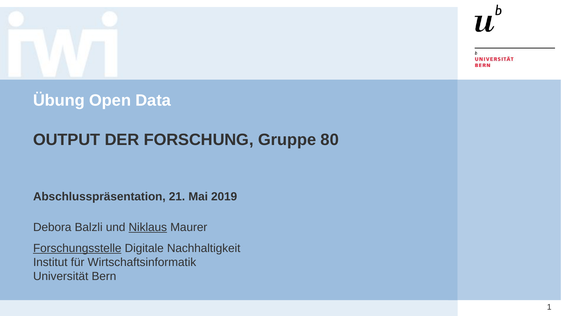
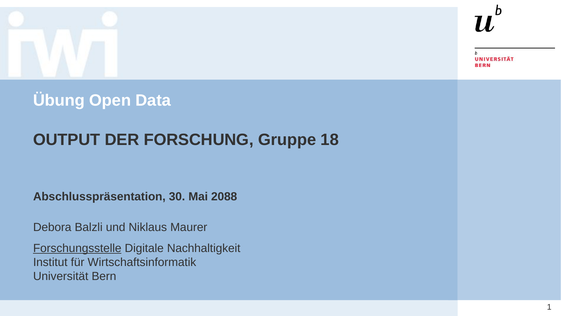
80: 80 -> 18 (330, 140)
21: 21 -> 30 (177, 197)
2019: 2019 -> 2088 (224, 197)
Niklaus underline: present -> none (148, 227)
